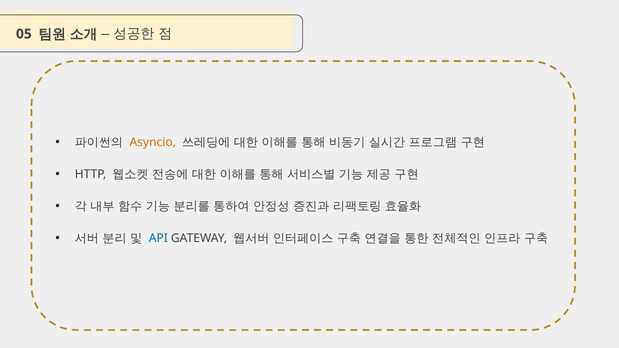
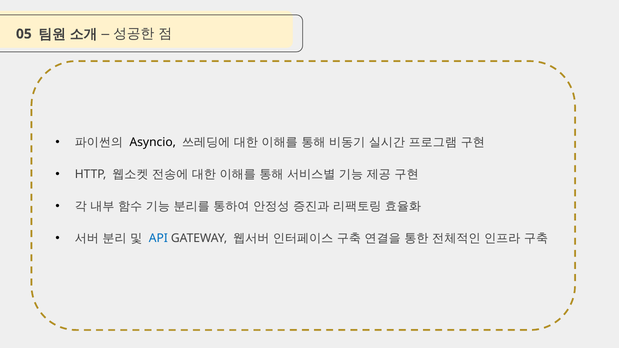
Asyncio colour: orange -> black (153, 142)
